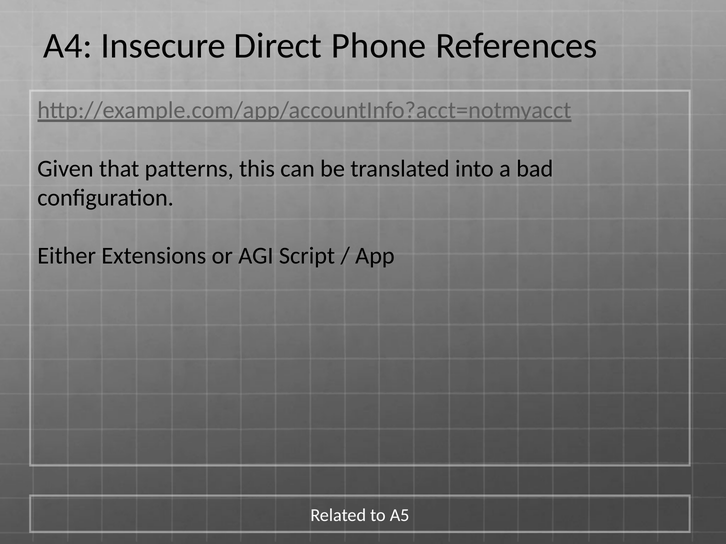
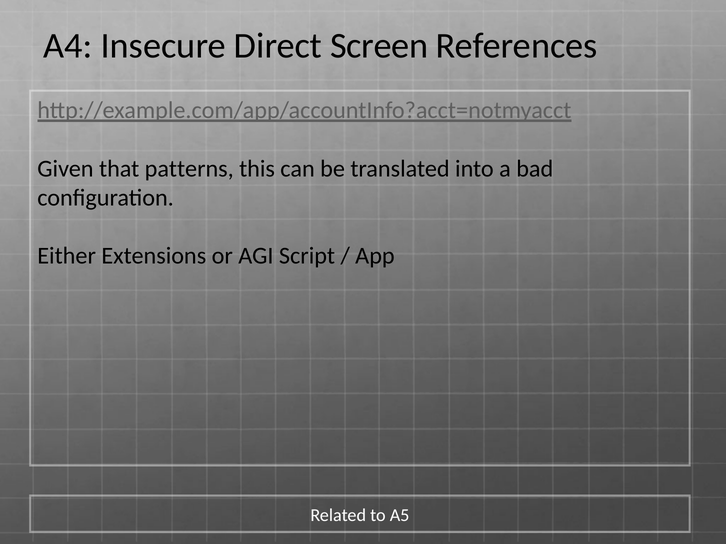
Phone: Phone -> Screen (379, 46)
